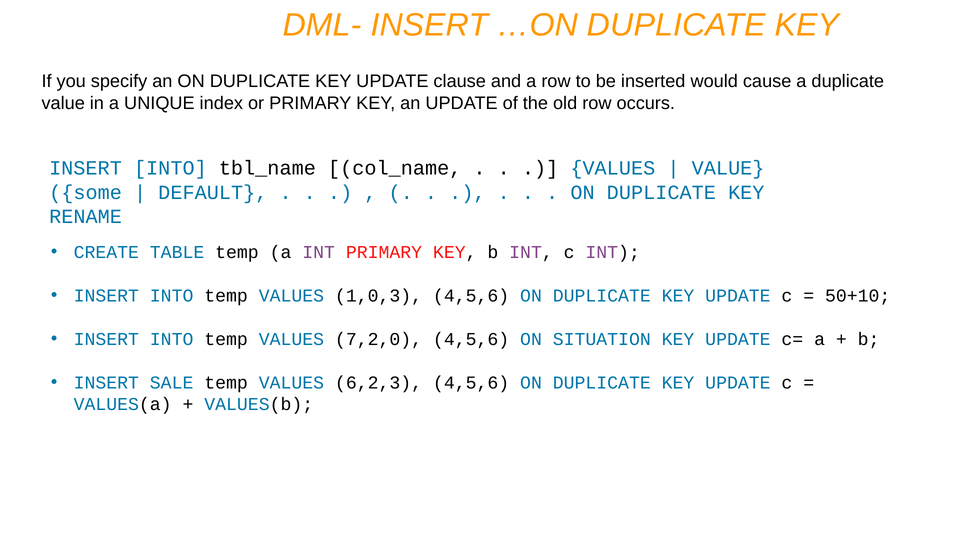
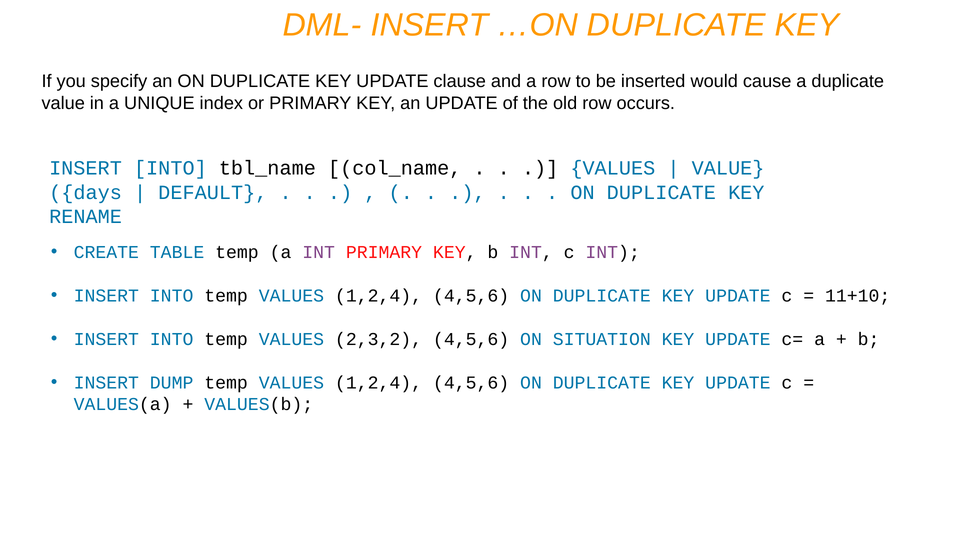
some: some -> days (86, 193)
INTO temp VALUES 1,0,3: 1,0,3 -> 1,2,4 (379, 296)
50+10: 50+10 -> 11+10 (858, 296)
7,2,0: 7,2,0 -> 2,3,2 (379, 340)
SALE: SALE -> DUMP (172, 383)
6,2,3: 6,2,3 -> 1,2,4 (379, 383)
